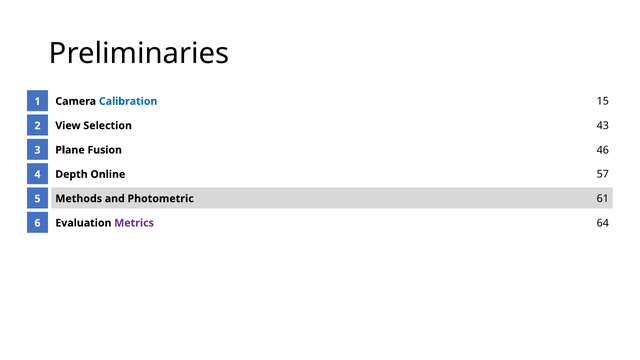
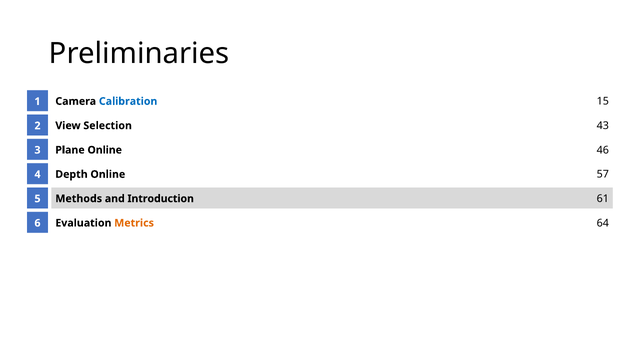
Plane Fusion: Fusion -> Online (105, 150)
Photometric: Photometric -> Introduction (161, 199)
Metrics colour: purple -> orange (134, 223)
